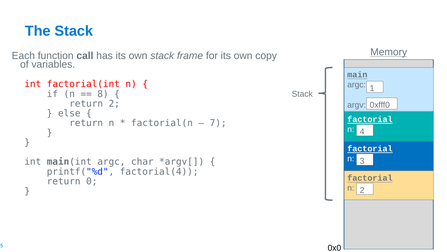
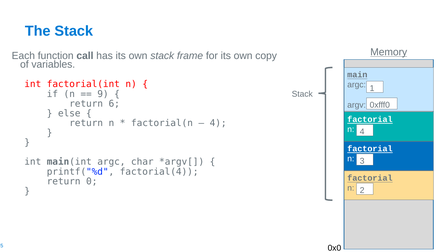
8: 8 -> 9 (103, 94)
return 2: 2 -> 6 (114, 103)
7: 7 -> 4 (218, 123)
